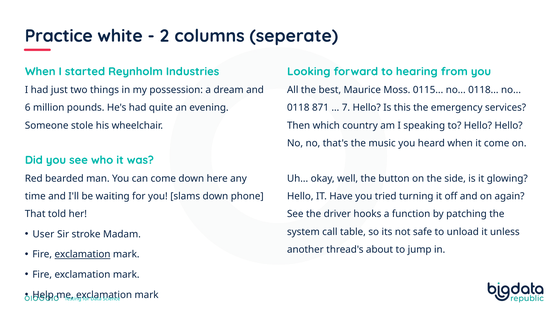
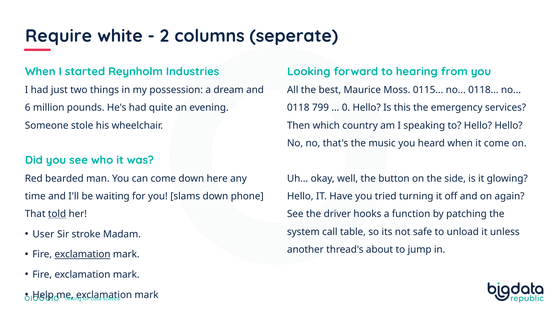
Practice: Practice -> Require (59, 36)
871: 871 -> 799 (320, 108)
7: 7 -> 0 (346, 108)
told underline: none -> present (57, 214)
